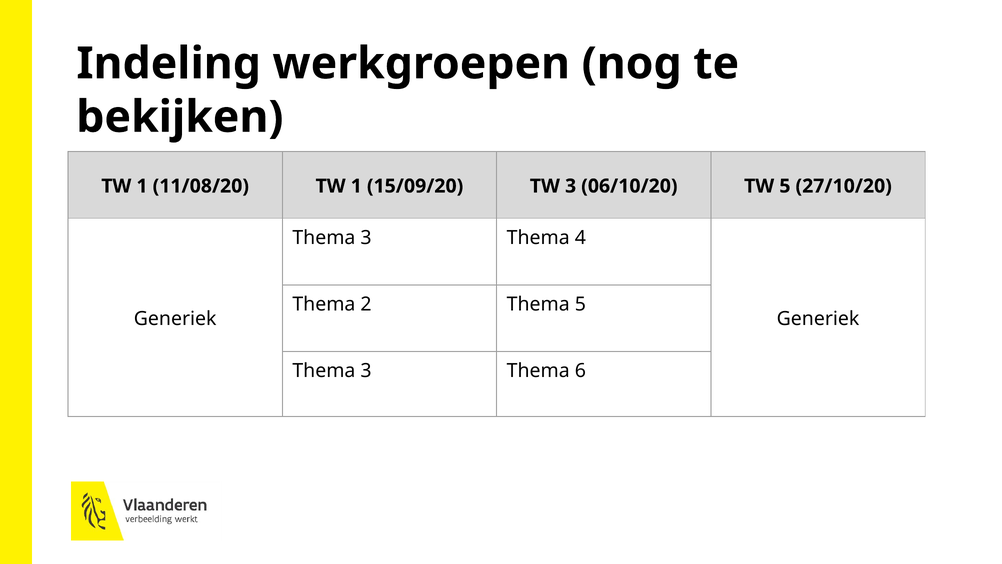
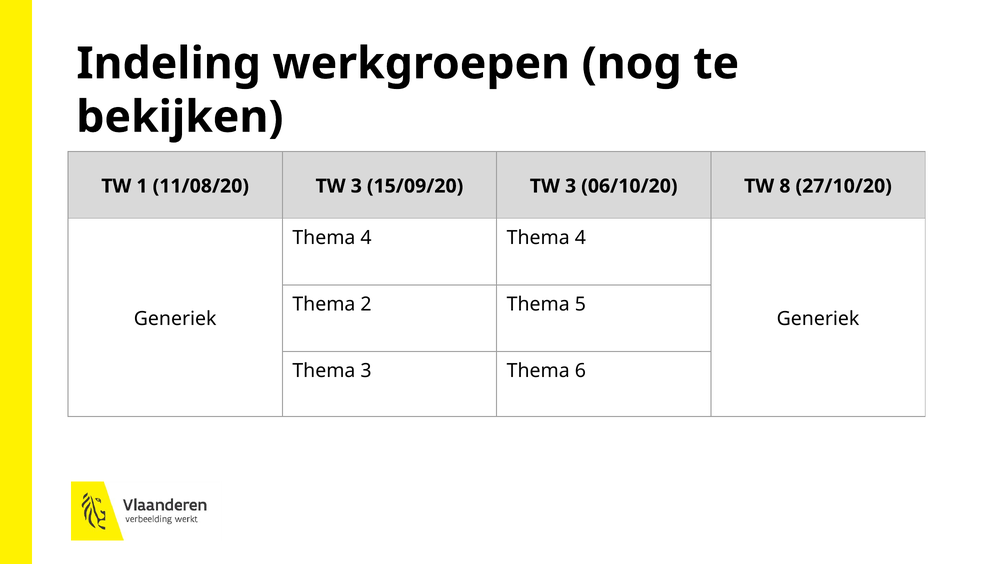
11/08/20 TW 1: 1 -> 3 (356, 186)
TW 5: 5 -> 8 (785, 186)
3: 3 -> 4 (366, 238)
